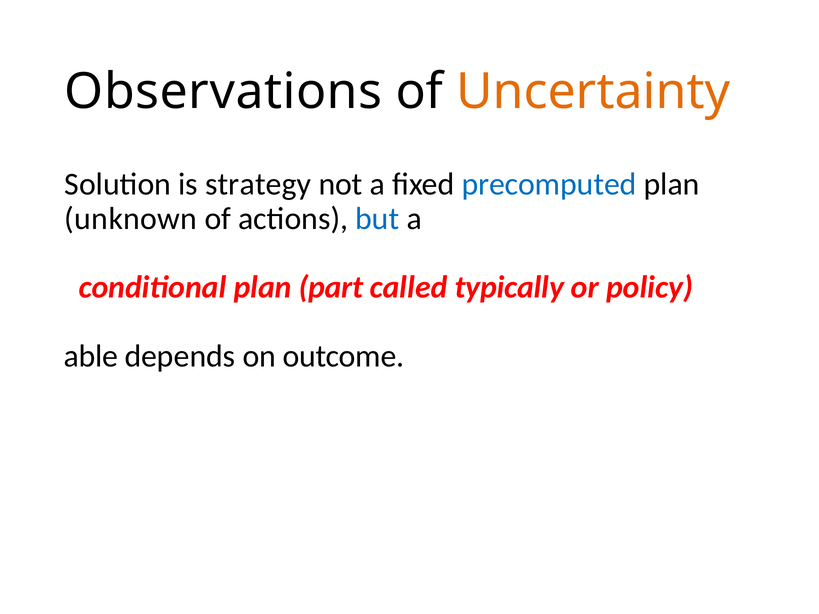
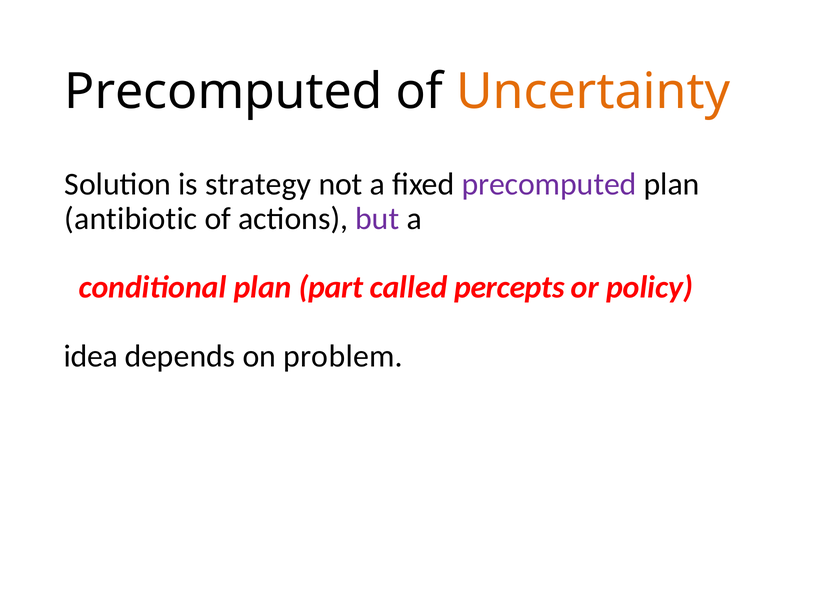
Observations: Observations -> Precomputed (224, 92)
precomputed colour: blue -> purple (549, 185)
unknown: unknown -> antibiotic (131, 219)
but colour: blue -> purple (377, 219)
typically: typically -> percepts (509, 288)
able: able -> idea (91, 356)
outcome: outcome -> problem (343, 356)
